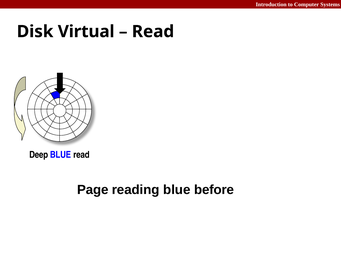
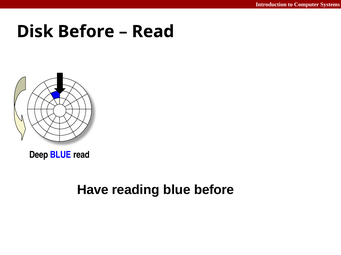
Disk Virtual: Virtual -> Before (86, 32)
Page: Page -> Have (93, 190)
